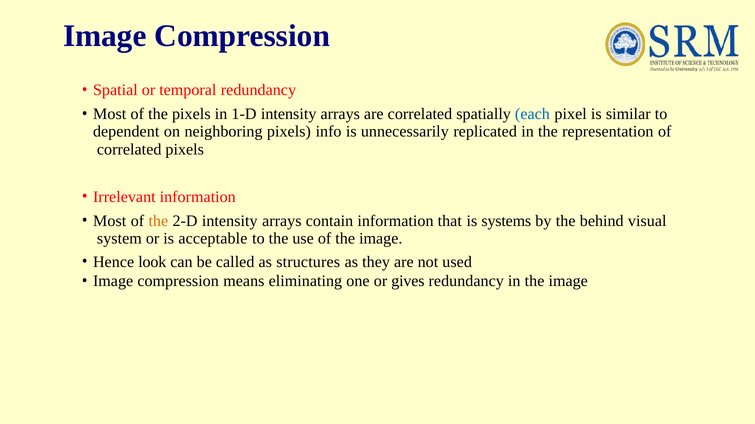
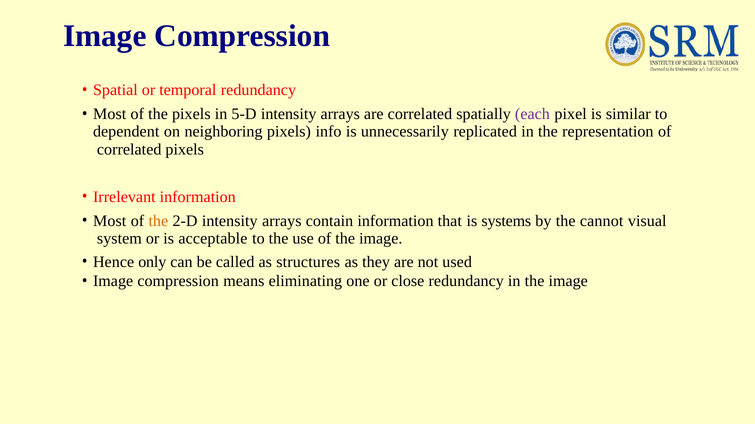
1-D: 1-D -> 5-D (244, 114)
each colour: blue -> purple (532, 114)
behind: behind -> cannot (602, 221)
look: look -> only (152, 262)
gives: gives -> close (408, 282)
